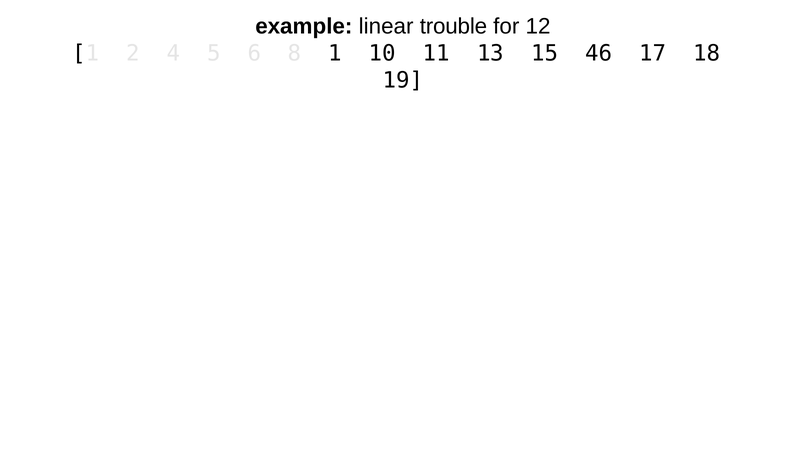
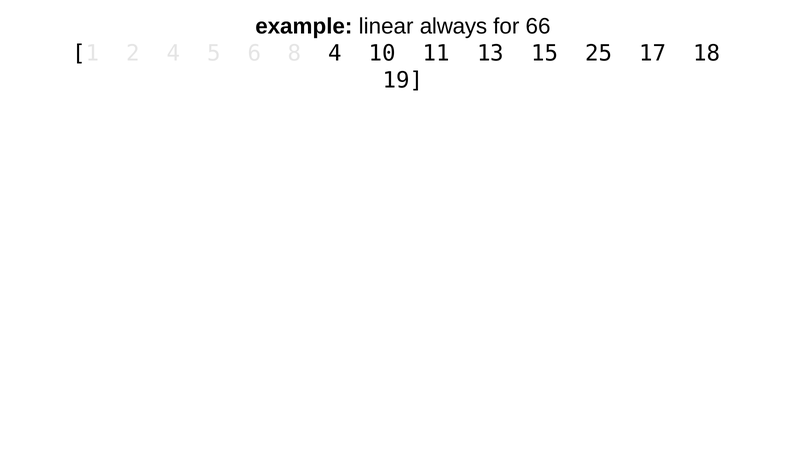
trouble: trouble -> always (453, 27)
12: 12 -> 66 (538, 27)
8 1: 1 -> 4 (335, 53)
46: 46 -> 25 (599, 53)
